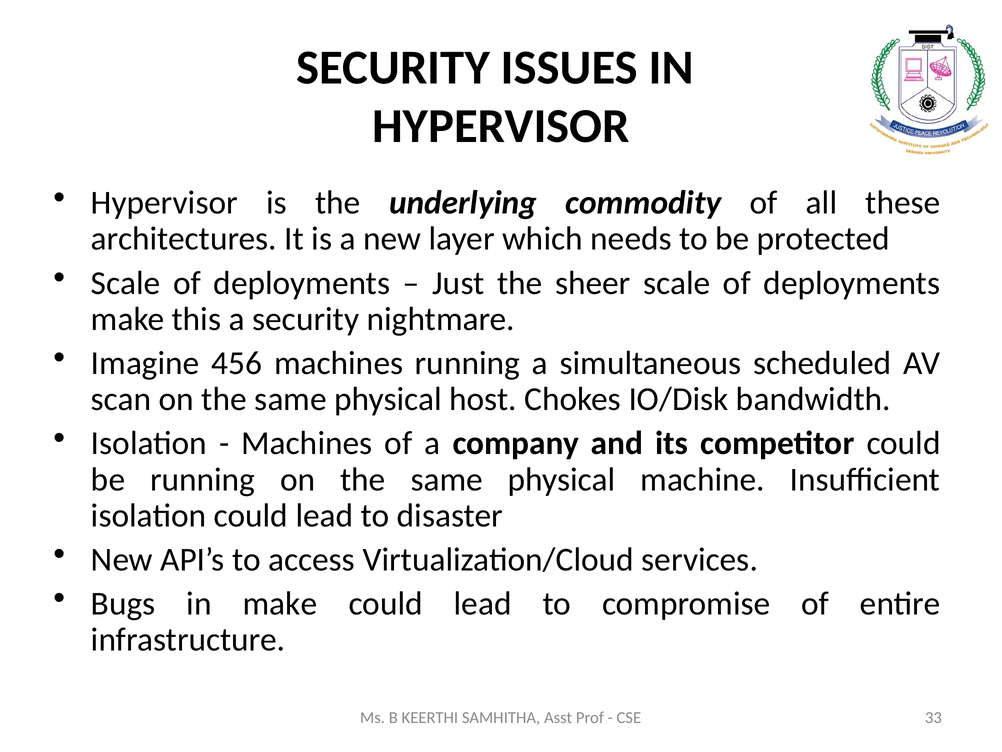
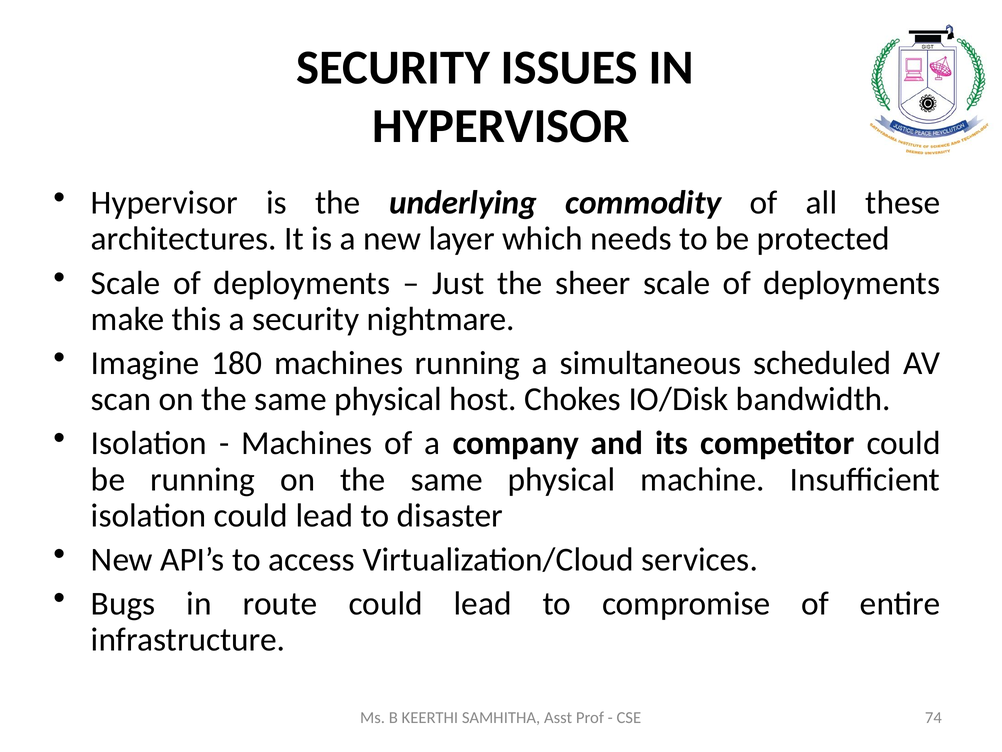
456: 456 -> 180 (237, 363)
in make: make -> route (280, 603)
33: 33 -> 74 (933, 718)
